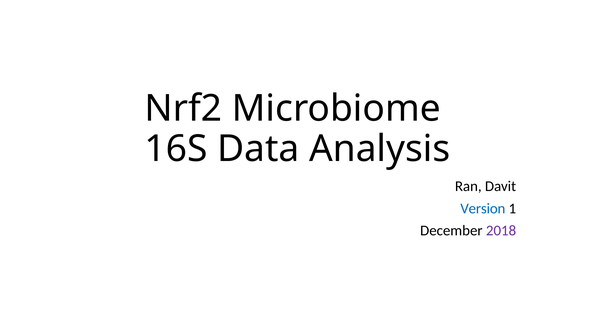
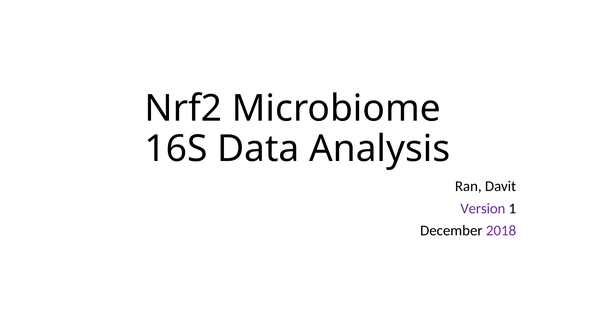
Version colour: blue -> purple (483, 208)
